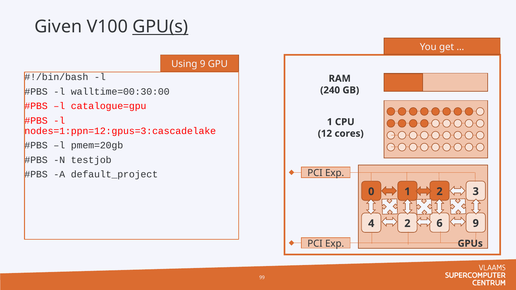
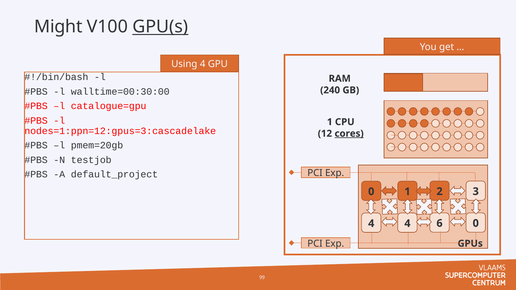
Given: Given -> Might (58, 27)
Using 9: 9 -> 4 (203, 64)
cores underline: none -> present (349, 134)
6 9: 9 -> 0 (476, 223)
4 2: 2 -> 4 (407, 224)
